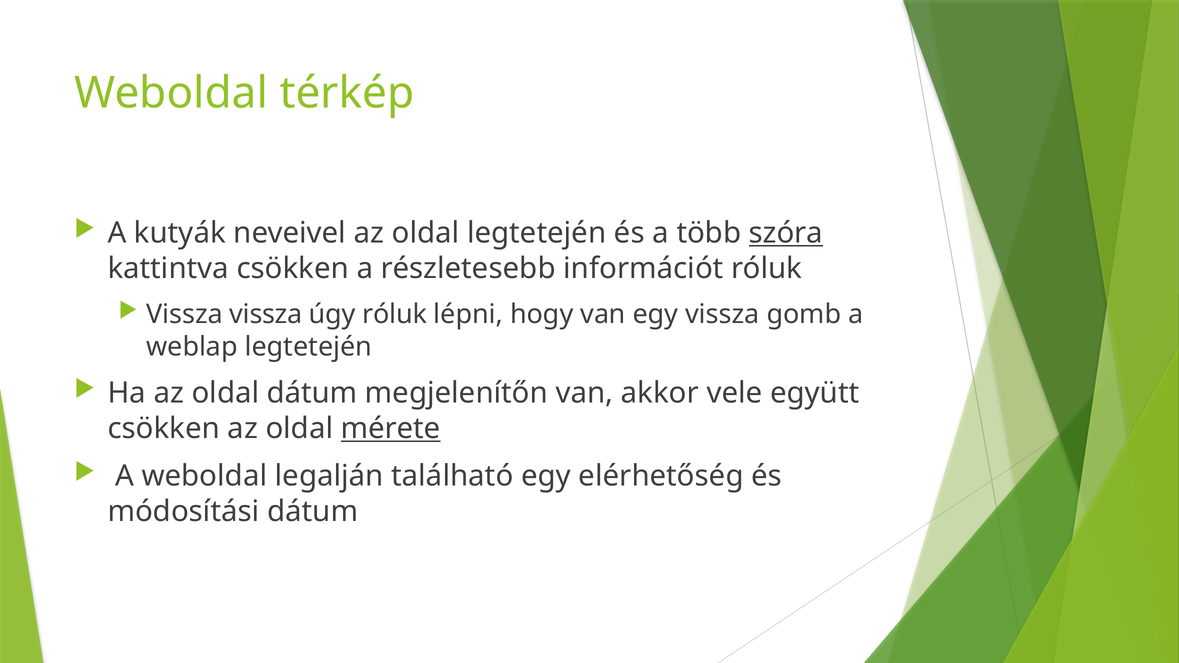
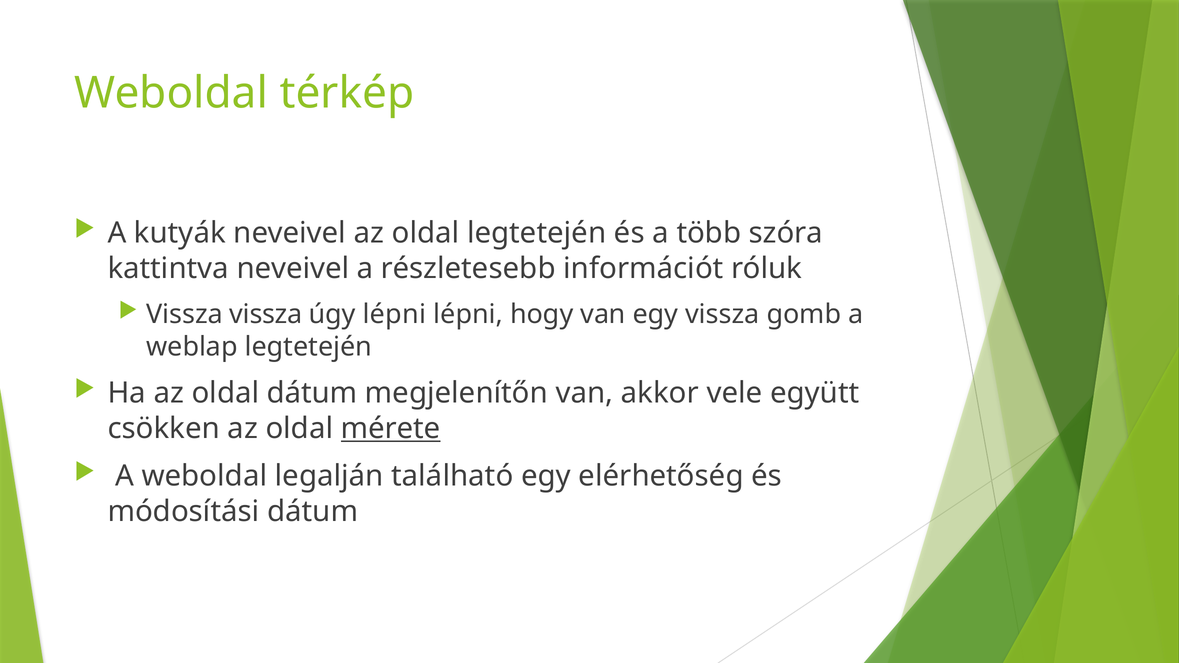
szóra underline: present -> none (786, 233)
kattintva csökken: csökken -> neveivel (293, 268)
úgy róluk: róluk -> lépni (394, 314)
